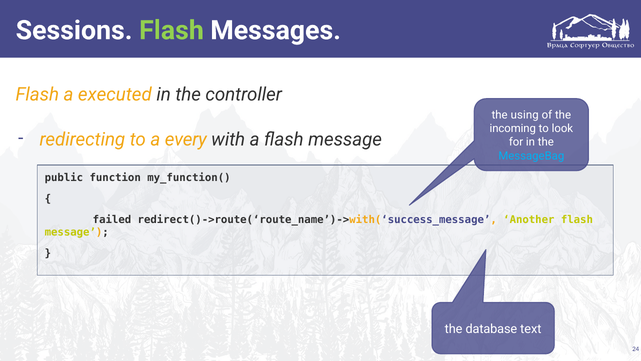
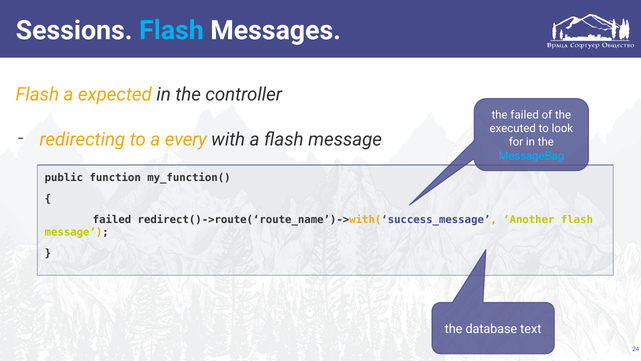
Flash colour: light green -> light blue (171, 30)
executed: executed -> expected (115, 94)
the using: using -> failed (525, 115)
incoming: incoming -> executed (513, 128)
